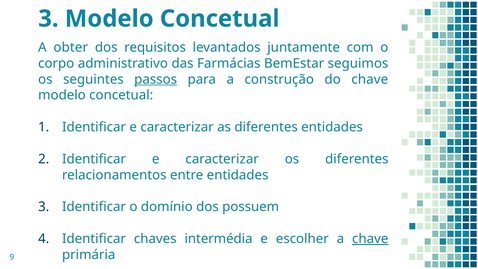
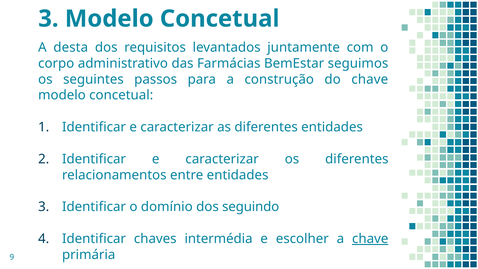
obter: obter -> desta (71, 47)
passos underline: present -> none (156, 79)
possuem: possuem -> seguindo (251, 207)
